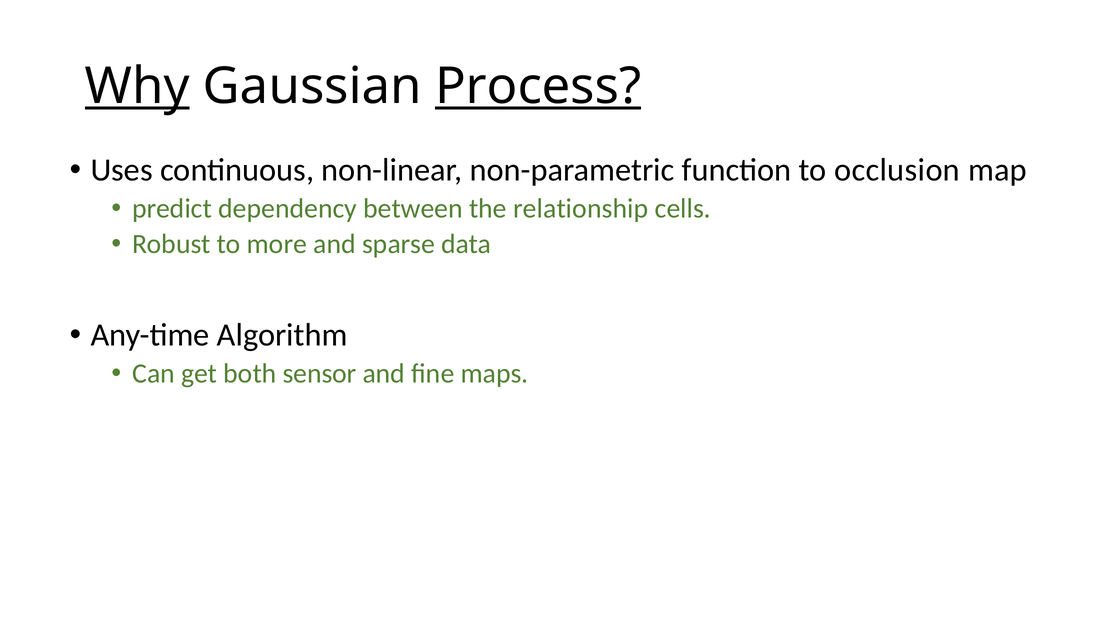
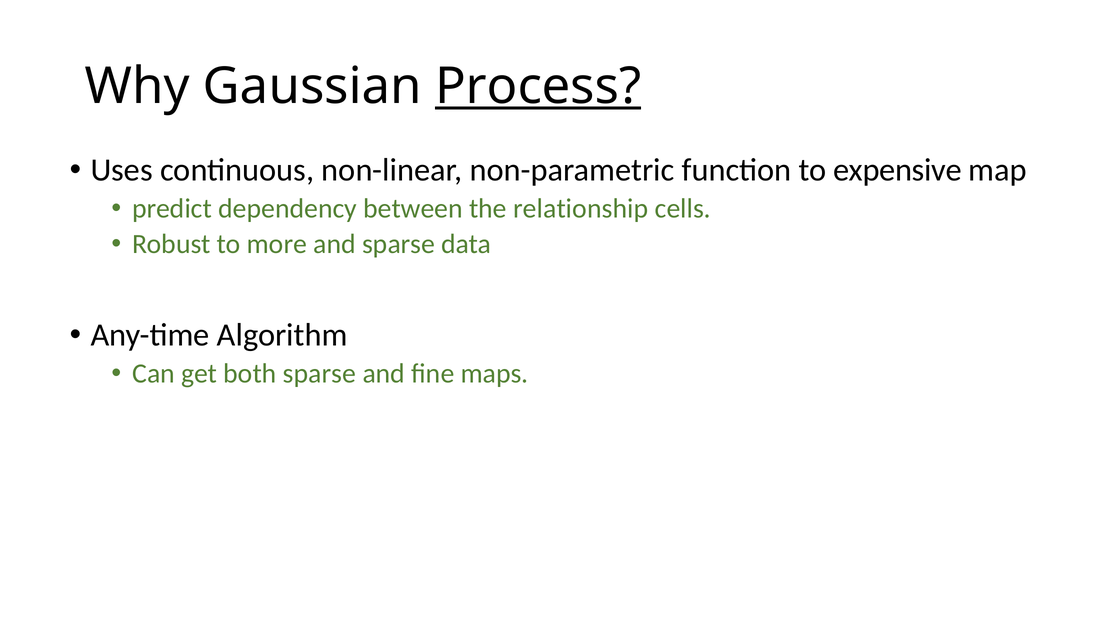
Why underline: present -> none (137, 86)
occlusion: occlusion -> expensive (897, 170)
both sensor: sensor -> sparse (319, 373)
